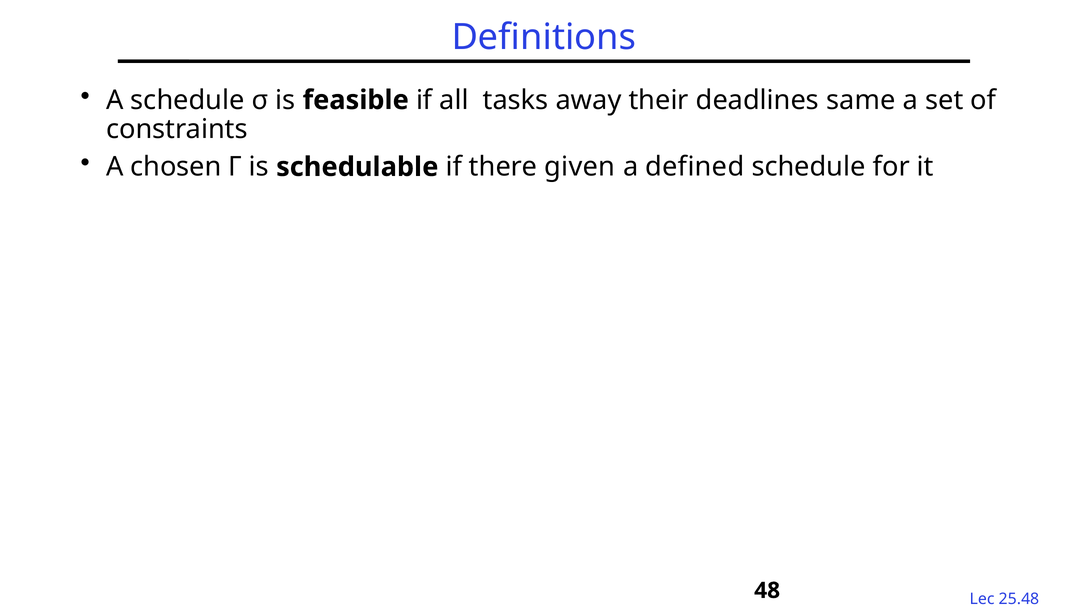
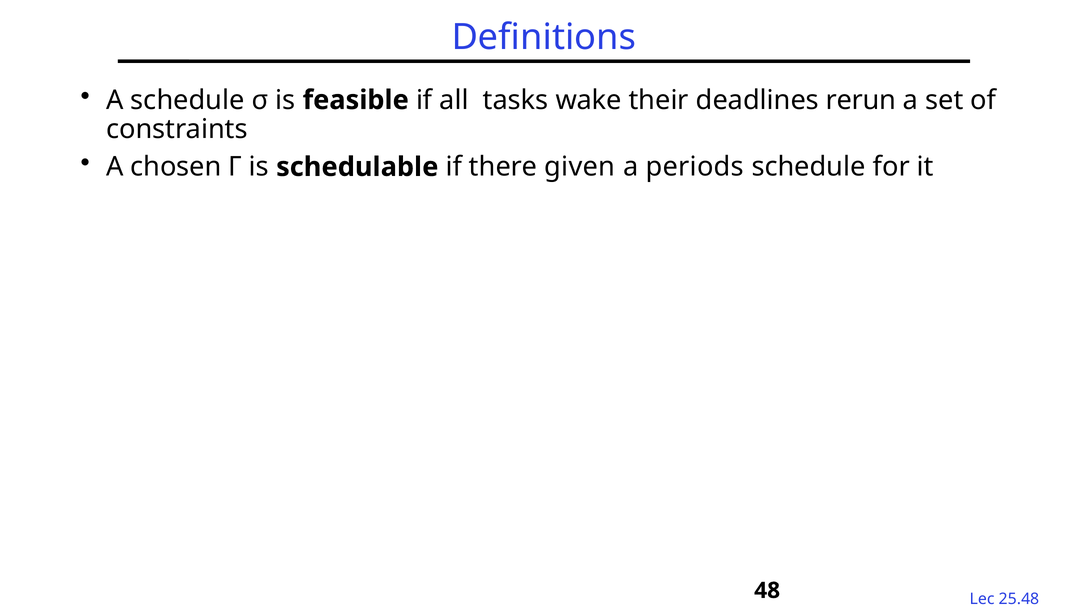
away: away -> wake (589, 100)
same: same -> rerun (861, 100)
defined: defined -> periods (695, 167)
